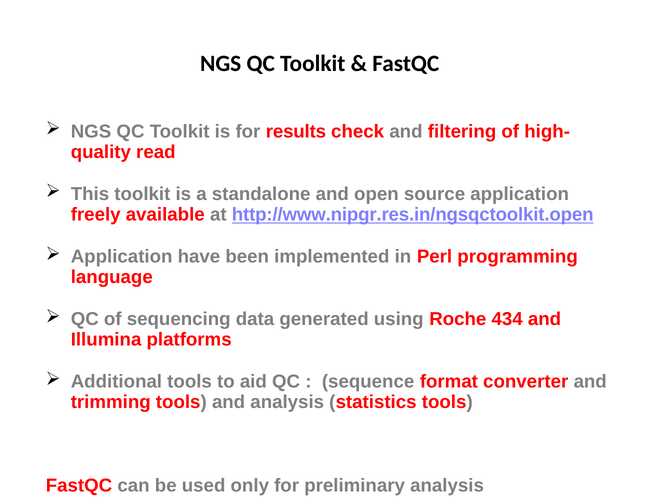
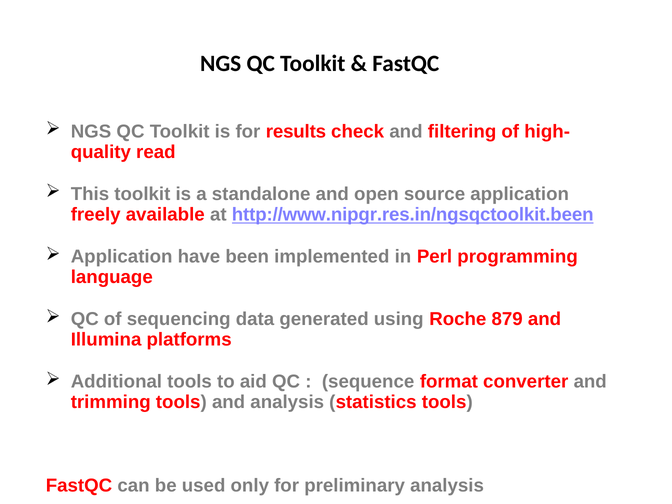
http://www.nipgr.res.in/ngsqctoolkit.open: http://www.nipgr.res.in/ngsqctoolkit.open -> http://www.nipgr.res.in/ngsqctoolkit.been (413, 215)
434: 434 -> 879 (507, 319)
